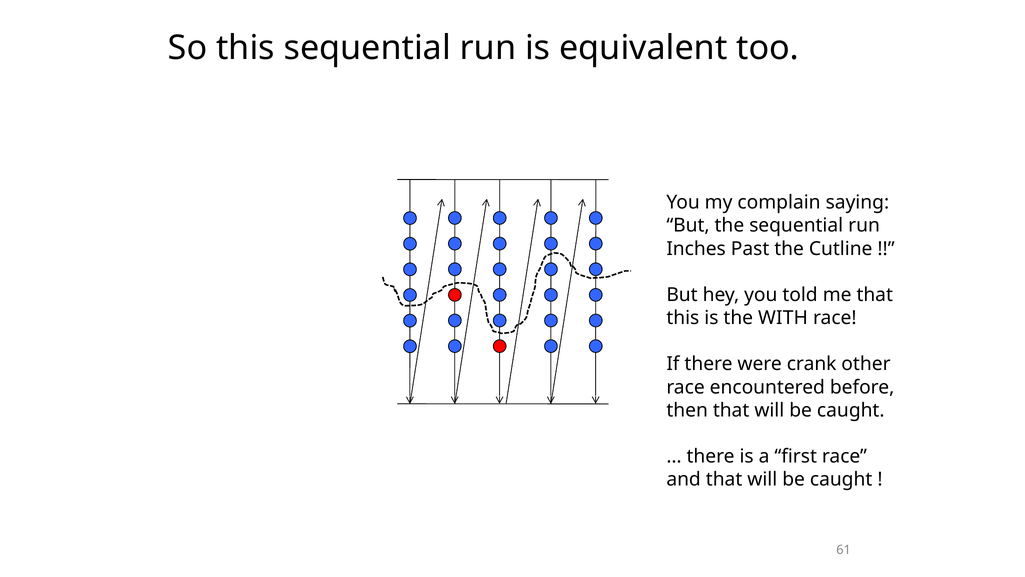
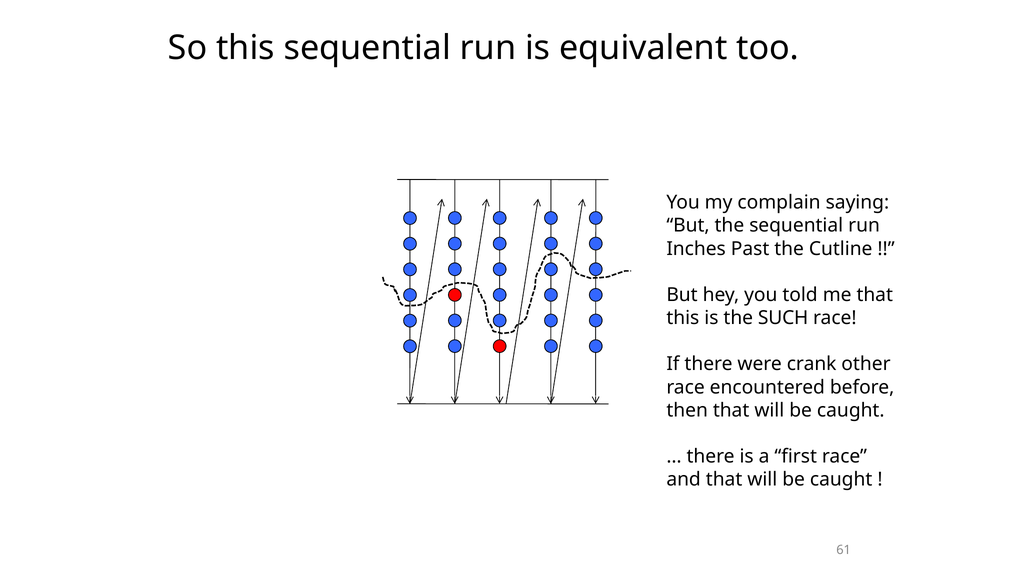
WITH: WITH -> SUCH (783, 318)
